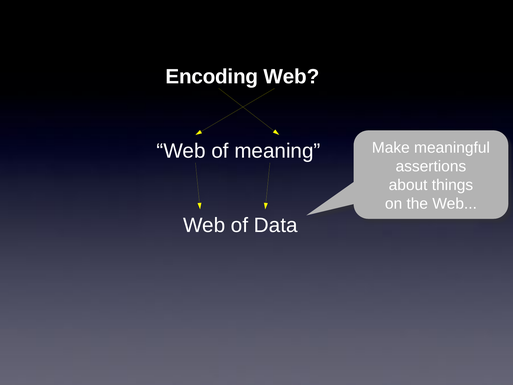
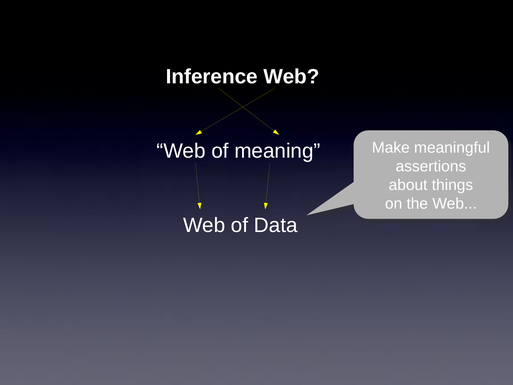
Encoding: Encoding -> Inference (212, 77)
